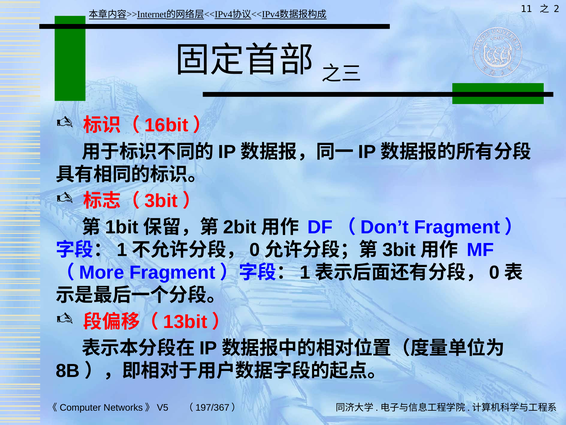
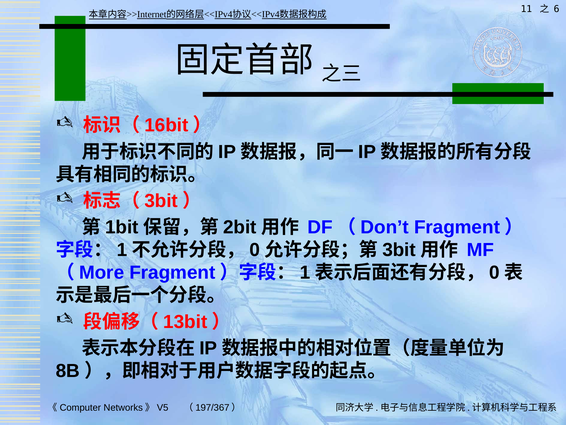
2: 2 -> 6 (557, 9)
